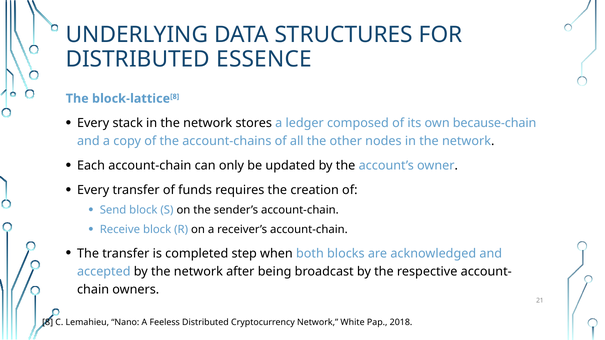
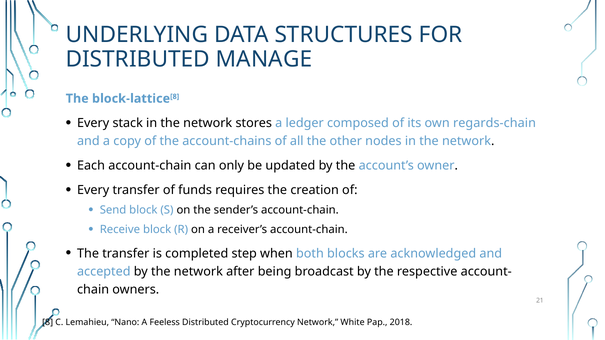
ESSENCE: ESSENCE -> MANAGE (264, 59)
because-chain: because-chain -> regards-chain (494, 123)
